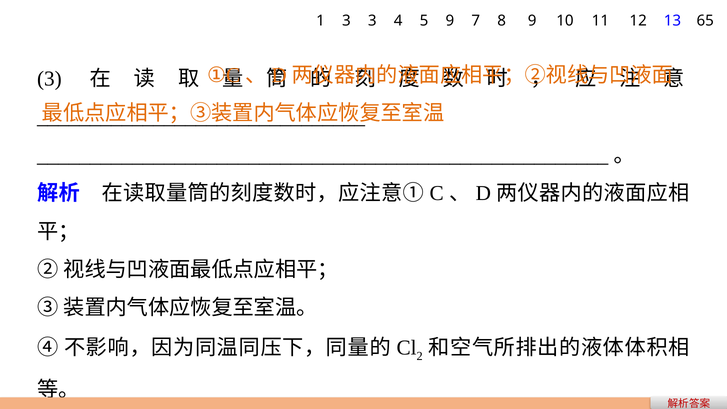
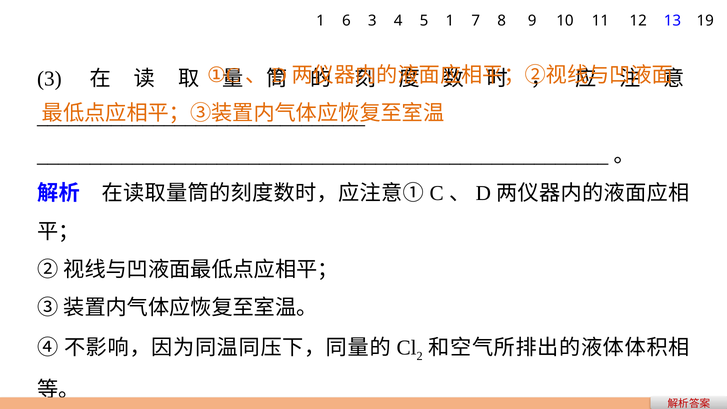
1 3: 3 -> 6 (346, 21)
5 9: 9 -> 1 (450, 21)
65: 65 -> 19 (705, 21)
